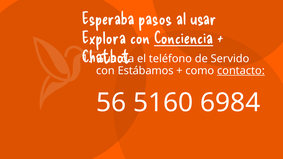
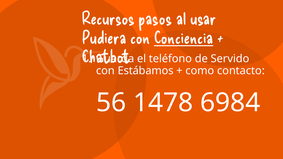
Esperaba: Esperaba -> Recursos (108, 19)
Explora: Explora -> Pudiera (104, 38)
contacto underline: present -> none (241, 71)
5160: 5160 -> 1478 (163, 103)
